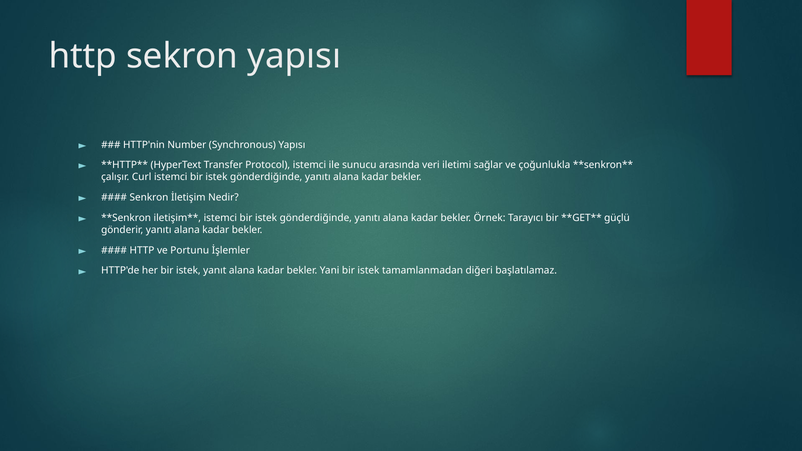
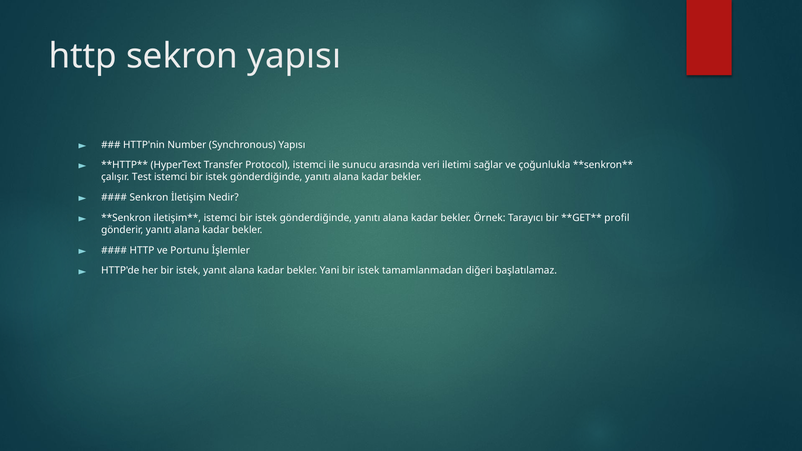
Curl: Curl -> Test (142, 177)
güçlü: güçlü -> profil (617, 218)
